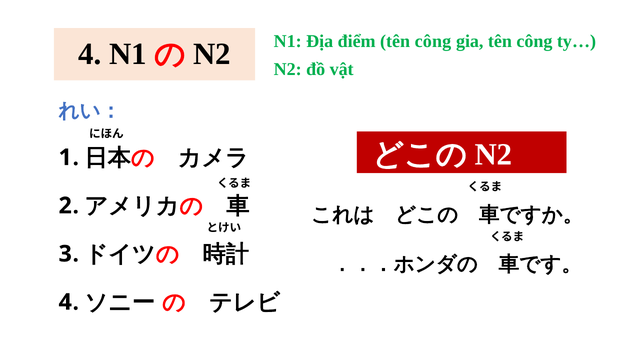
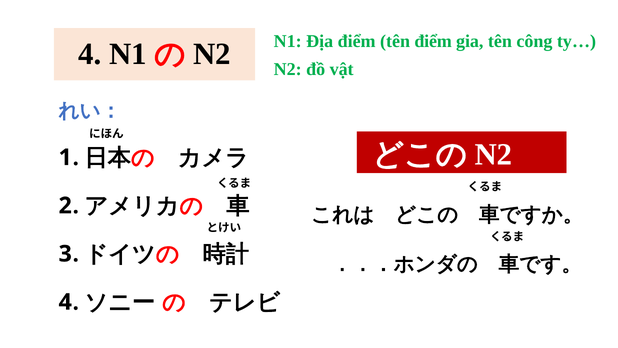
điểm tên công: công -> điểm (433, 41)
